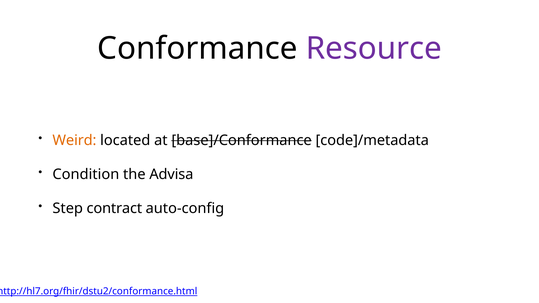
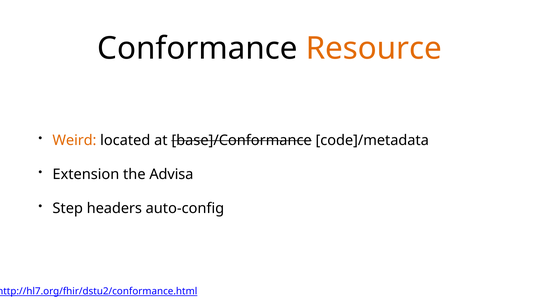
Resource colour: purple -> orange (374, 49)
Condition: Condition -> Extension (86, 174)
contract: contract -> headers (114, 208)
